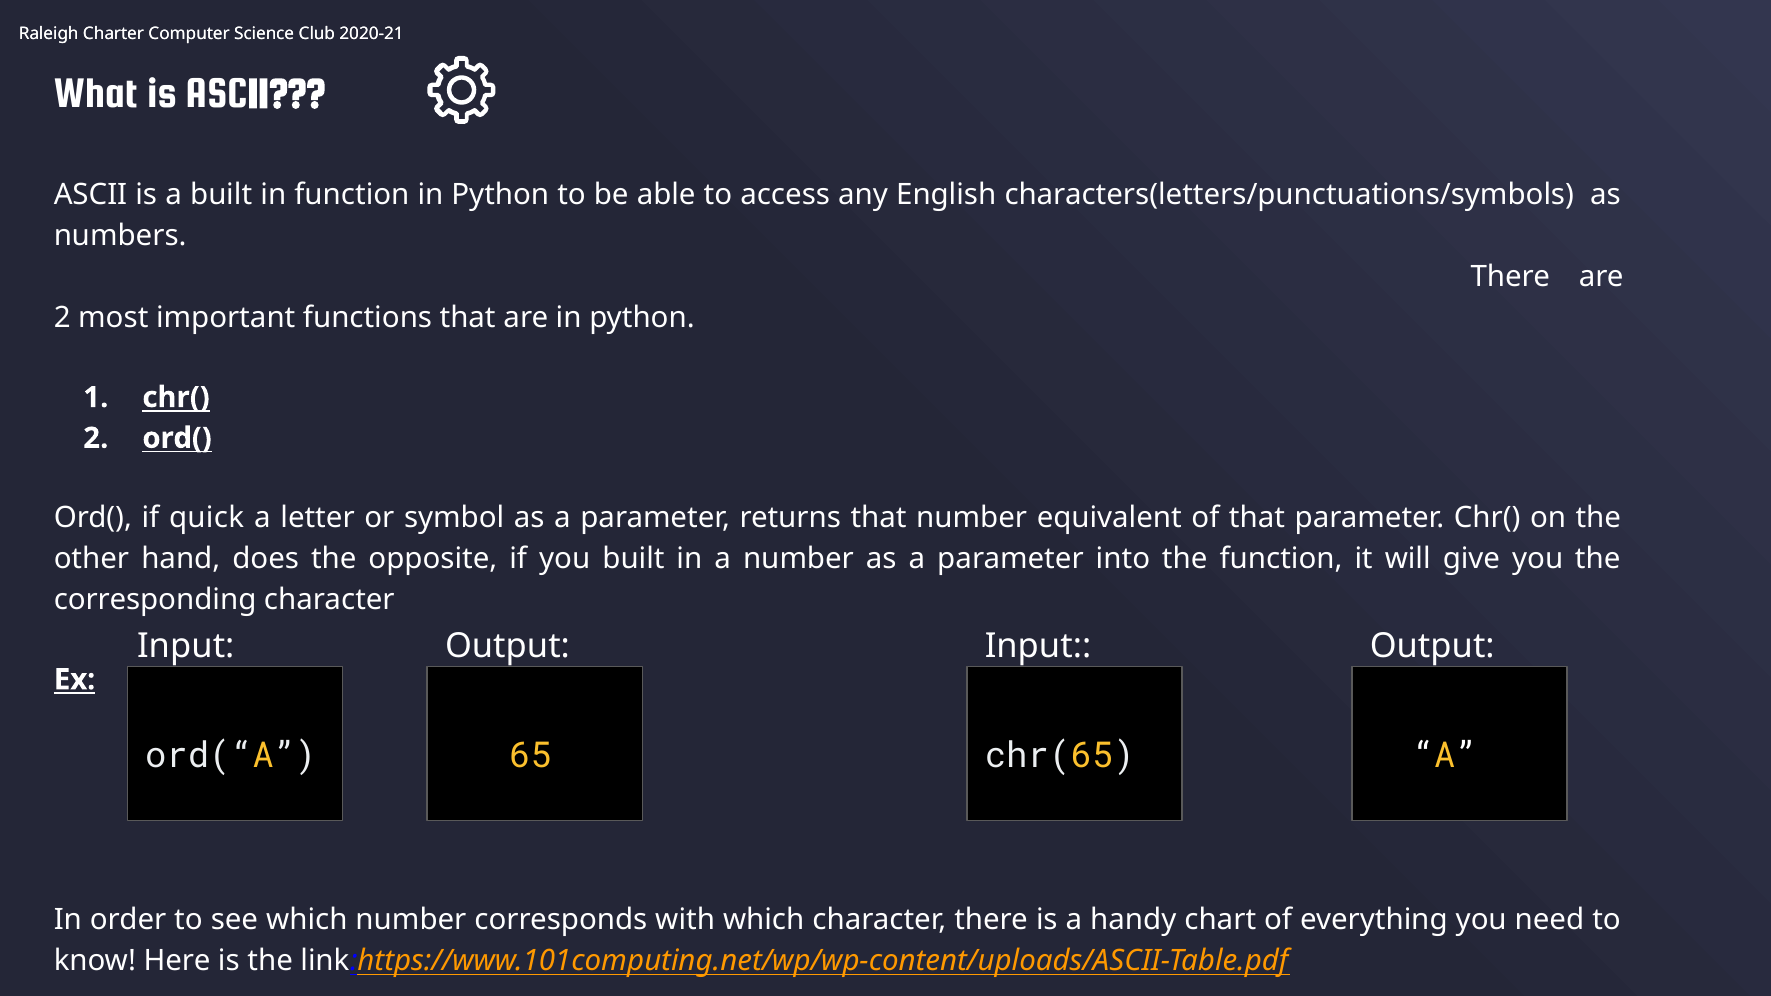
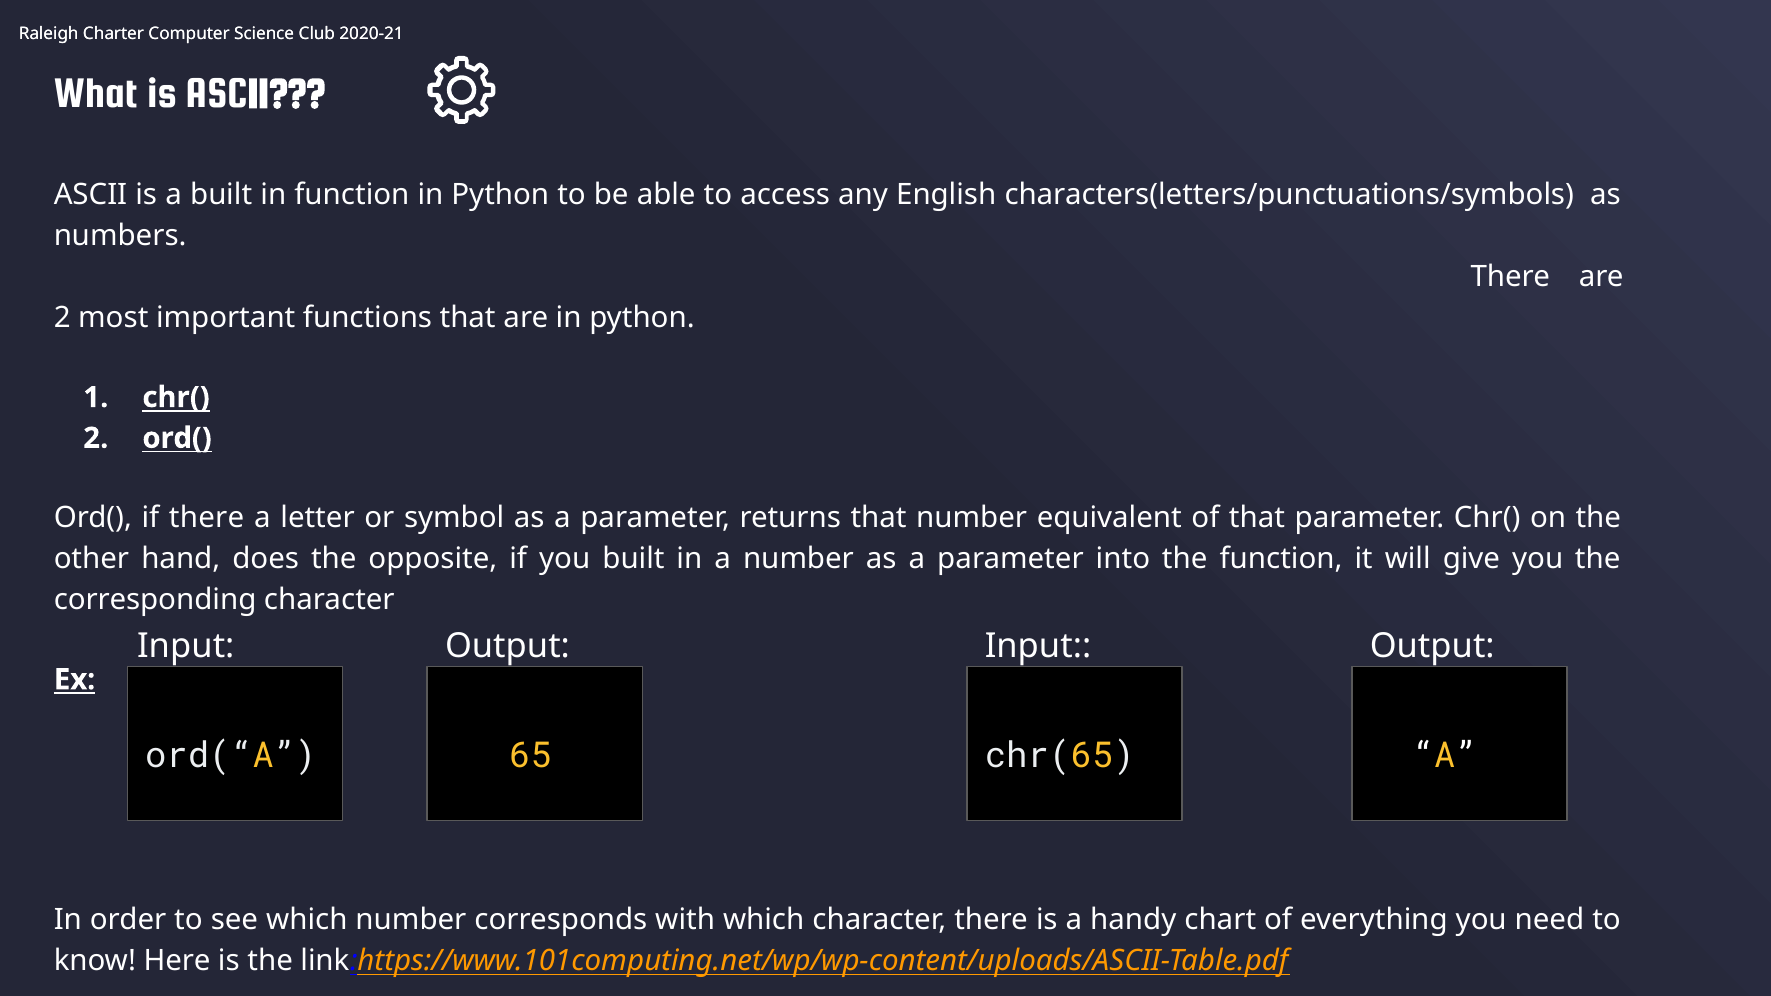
if quick: quick -> there (207, 518)
